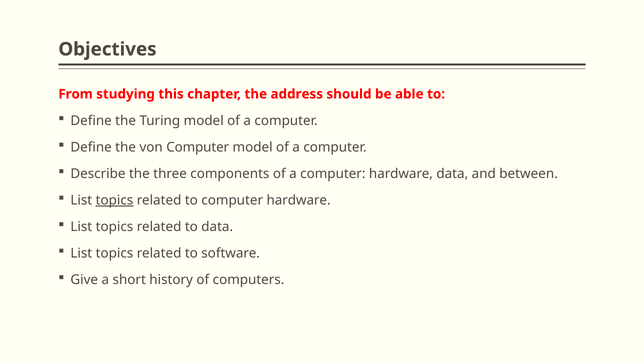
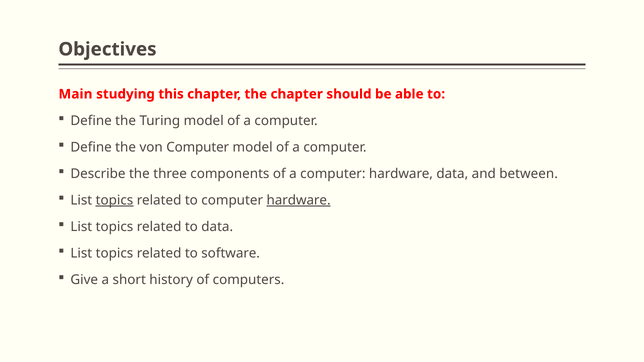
From: From -> Main (75, 94)
the address: address -> chapter (297, 94)
hardware underline: none -> present (299, 200)
